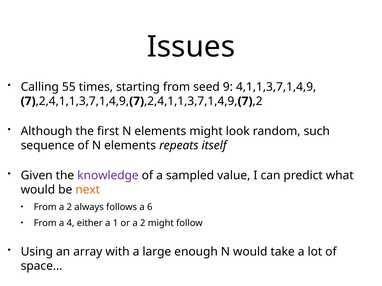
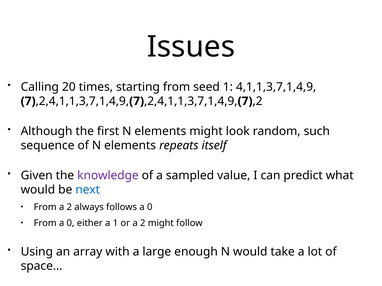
55: 55 -> 20 (69, 87)
seed 9: 9 -> 1 (228, 87)
next colour: orange -> blue (88, 190)
follows a 6: 6 -> 0 (150, 207)
From a 4: 4 -> 0 (71, 223)
